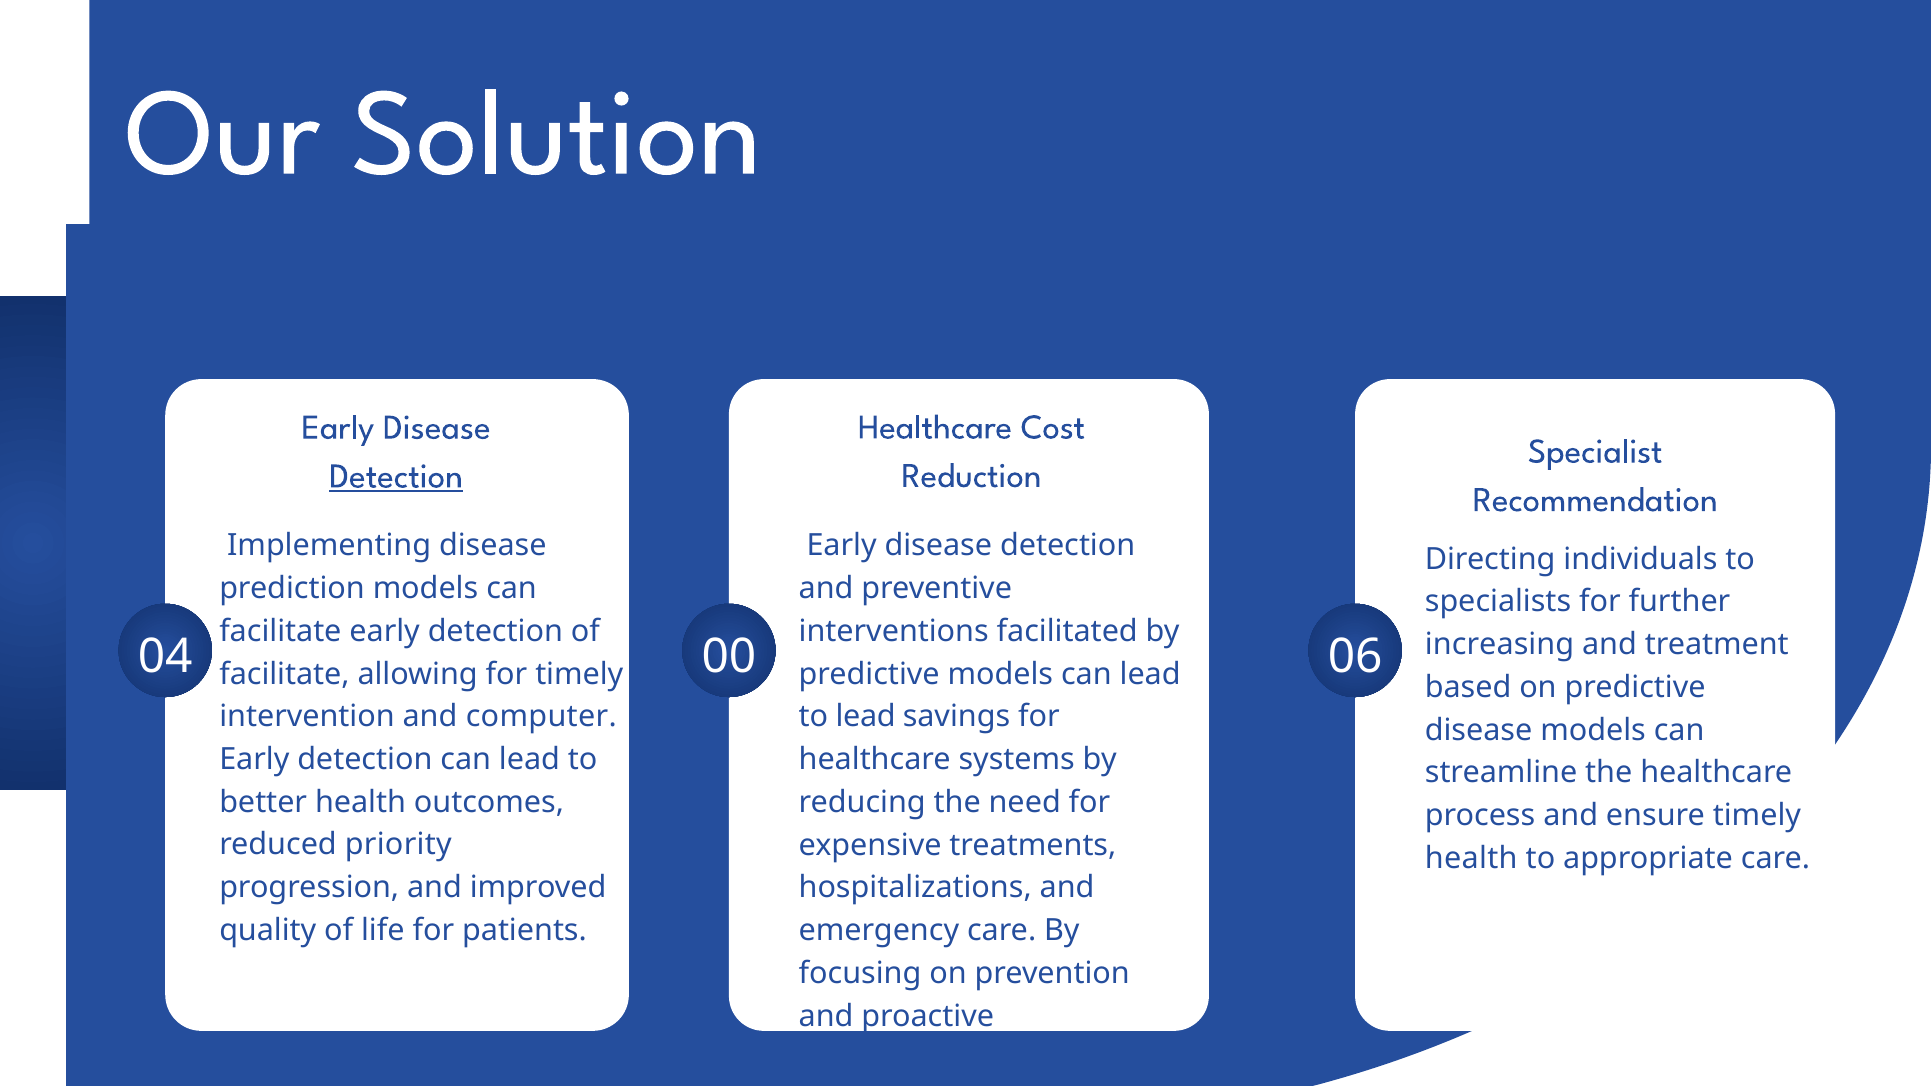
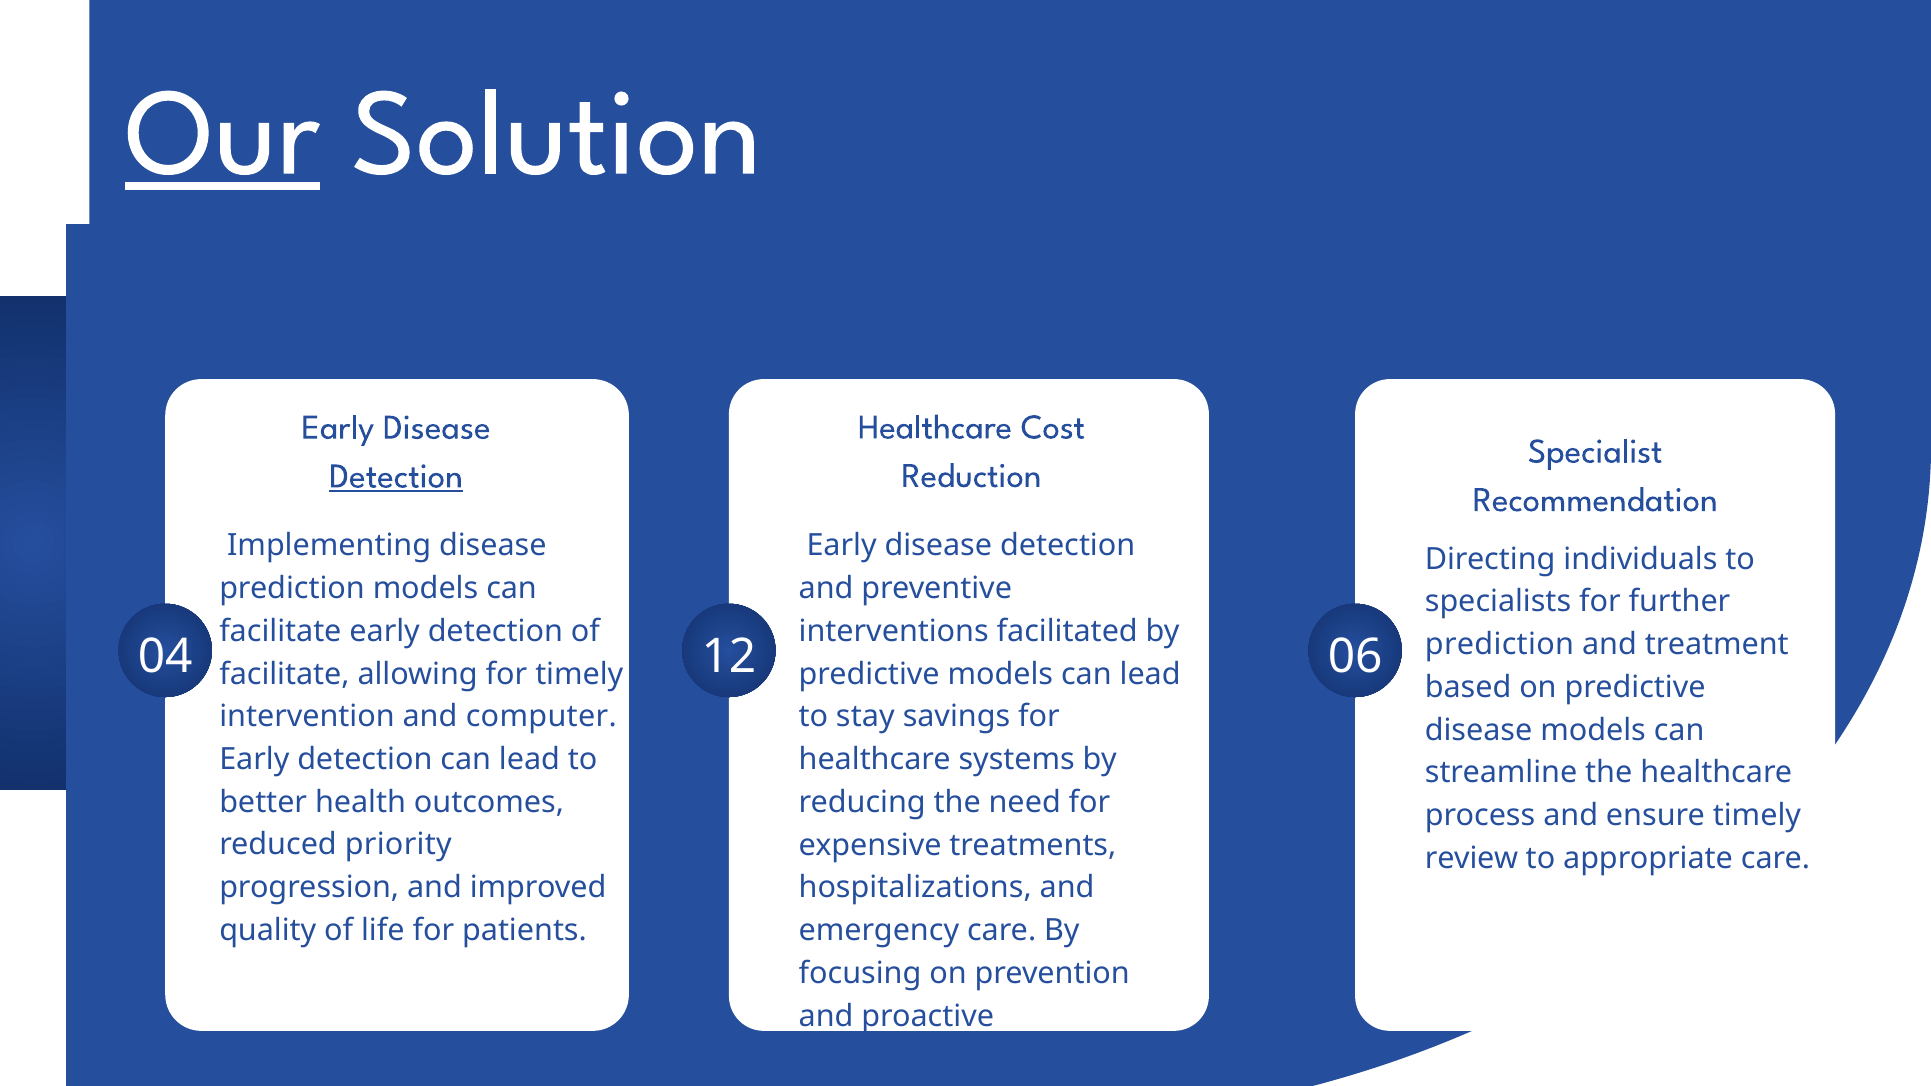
Our underline: none -> present (223, 133)
increasing: increasing -> prediction (1499, 645)
00: 00 -> 12 (729, 657)
to lead: lead -> stay (865, 717)
health: health -> review (1472, 858)
